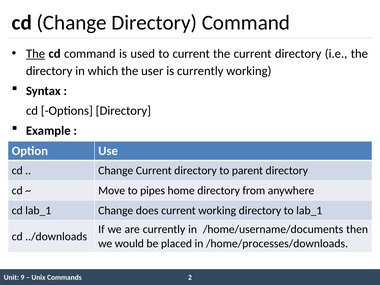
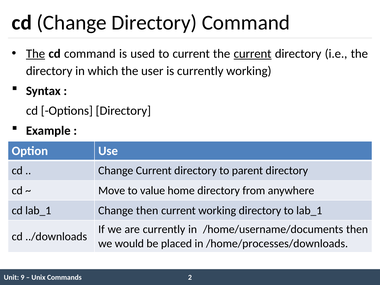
current underline: none -> present (253, 54)
pipes: pipes -> value (153, 190)
Change does: does -> then (147, 210)
